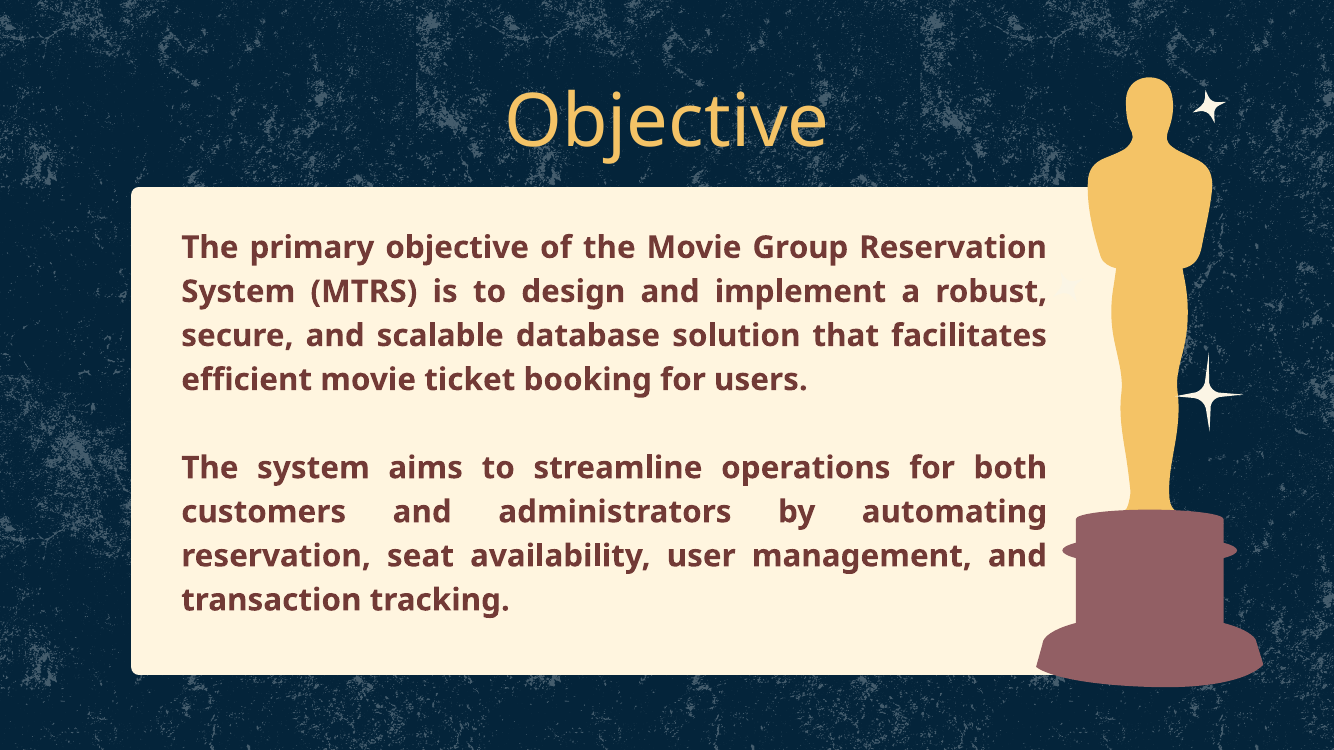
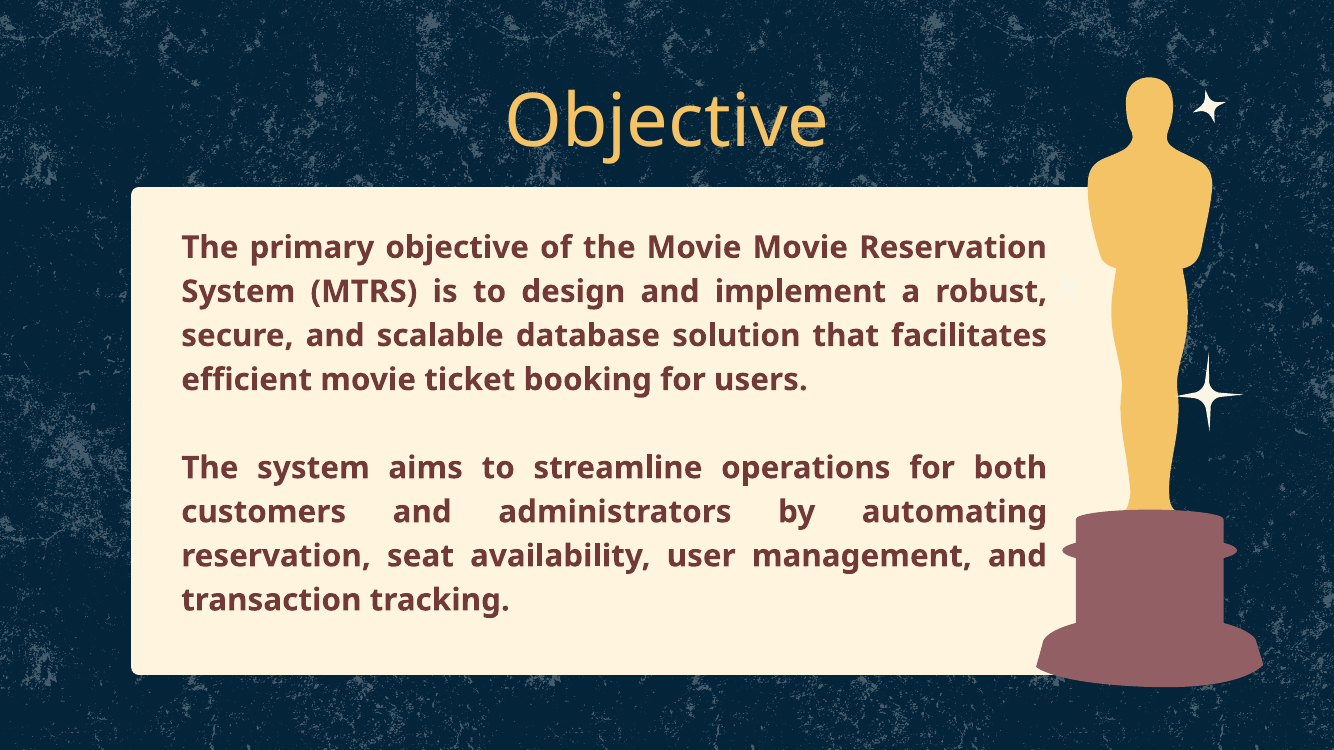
Movie Group: Group -> Movie (800, 248)
